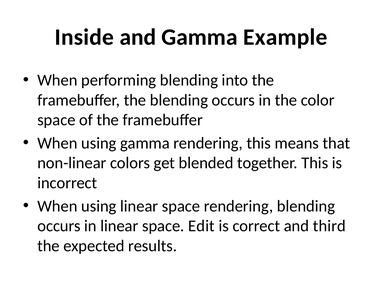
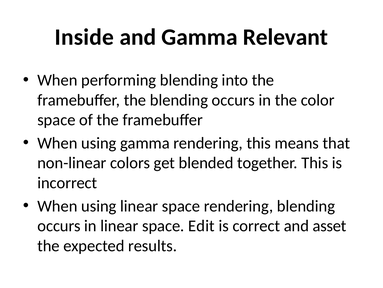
Example: Example -> Relevant (285, 37)
third: third -> asset (330, 225)
